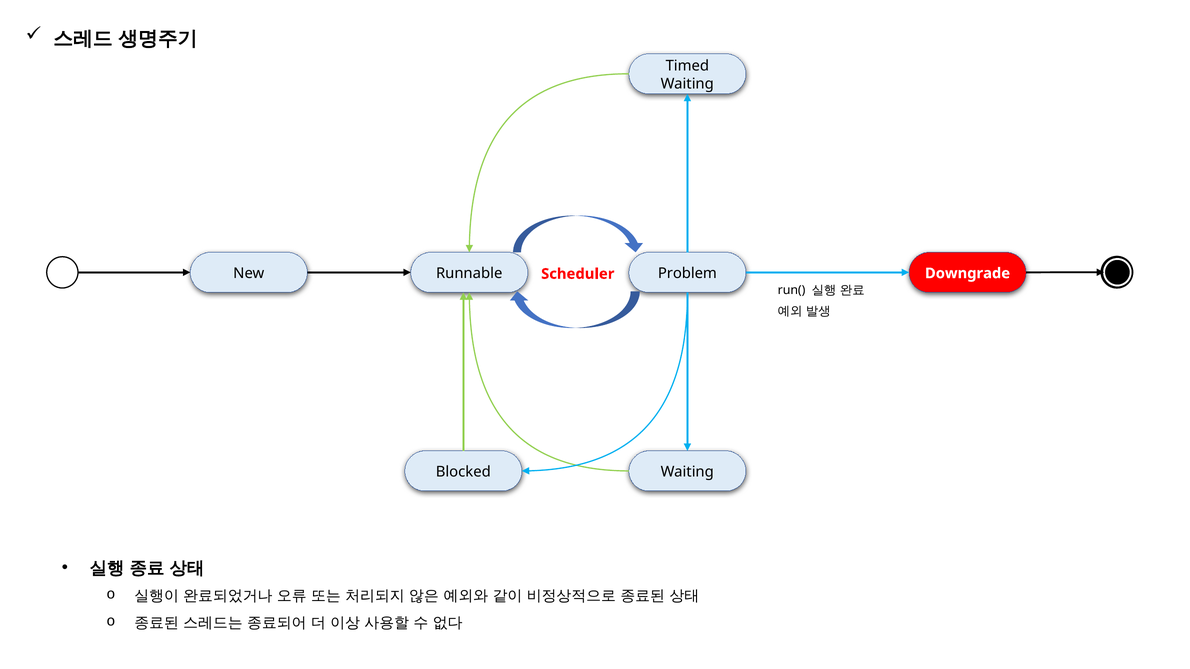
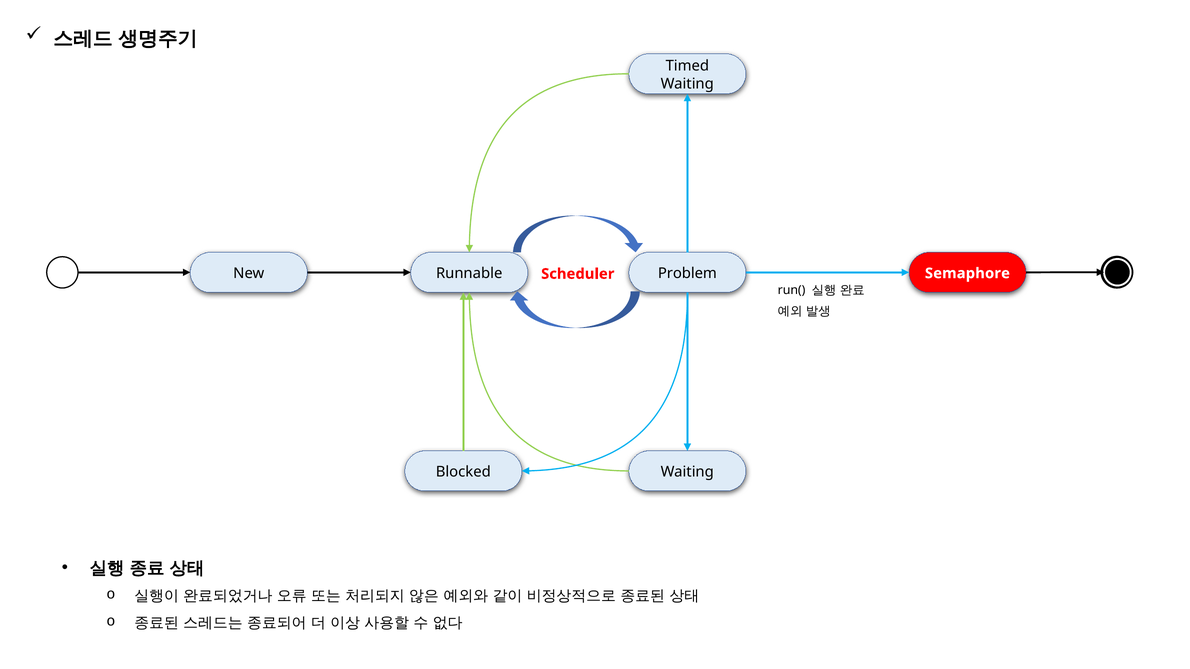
Downgrade: Downgrade -> Semaphore (967, 273)
